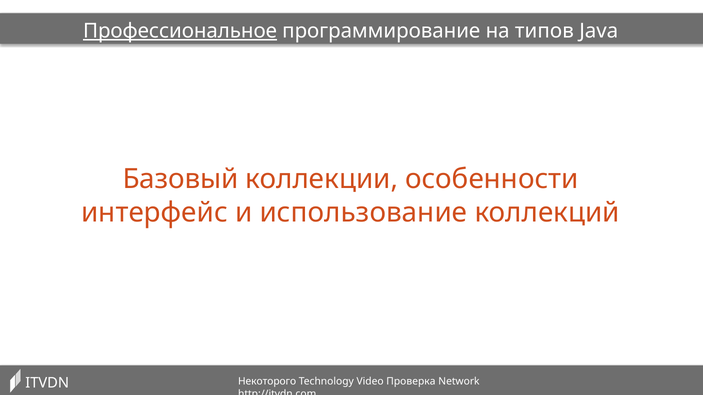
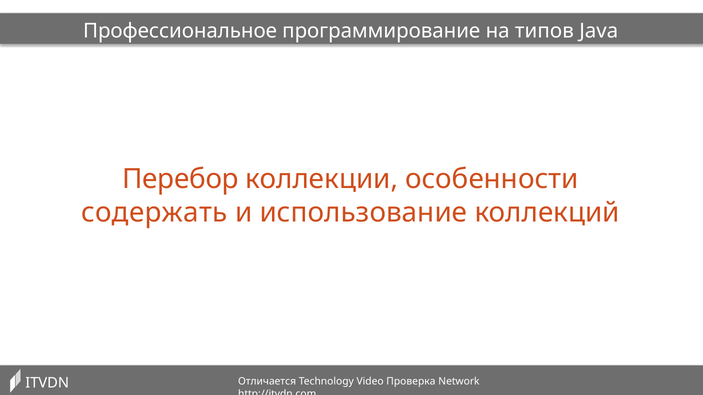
Профессиональное underline: present -> none (180, 31)
Базовый: Базовый -> Перебор (181, 179)
интерфейс: интерфейс -> содержать (154, 213)
Некоторого: Некоторого -> Отличается (267, 382)
